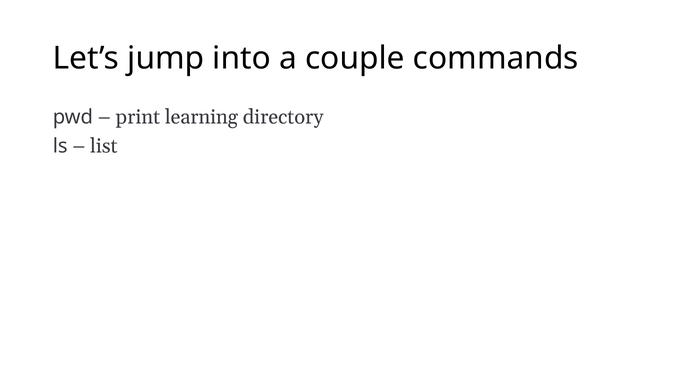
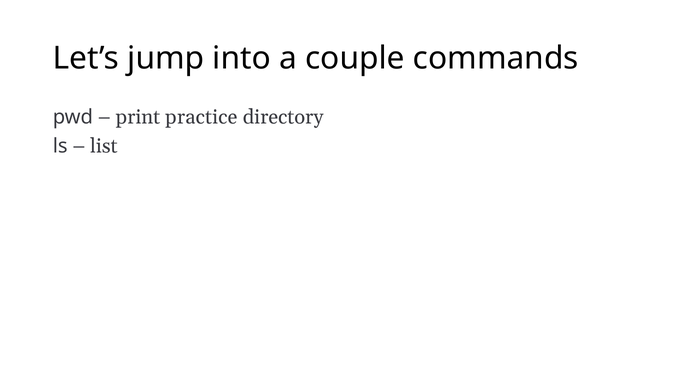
learning: learning -> practice (201, 117)
